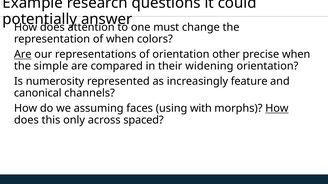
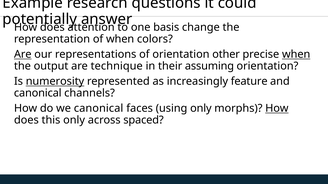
must: must -> basis (166, 27)
when underline: none -> present (296, 54)
simple: simple -> output (51, 66)
compared: compared -> technique (117, 66)
widening: widening -> assuming (209, 66)
numerosity underline: none -> present (55, 82)
we assuming: assuming -> canonical (99, 109)
using with: with -> only (201, 109)
